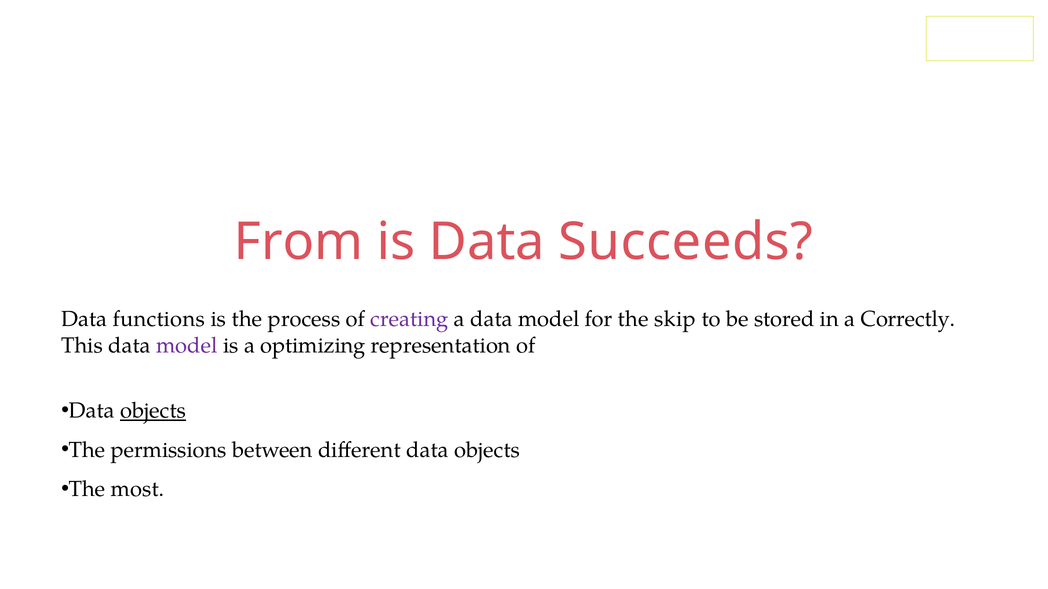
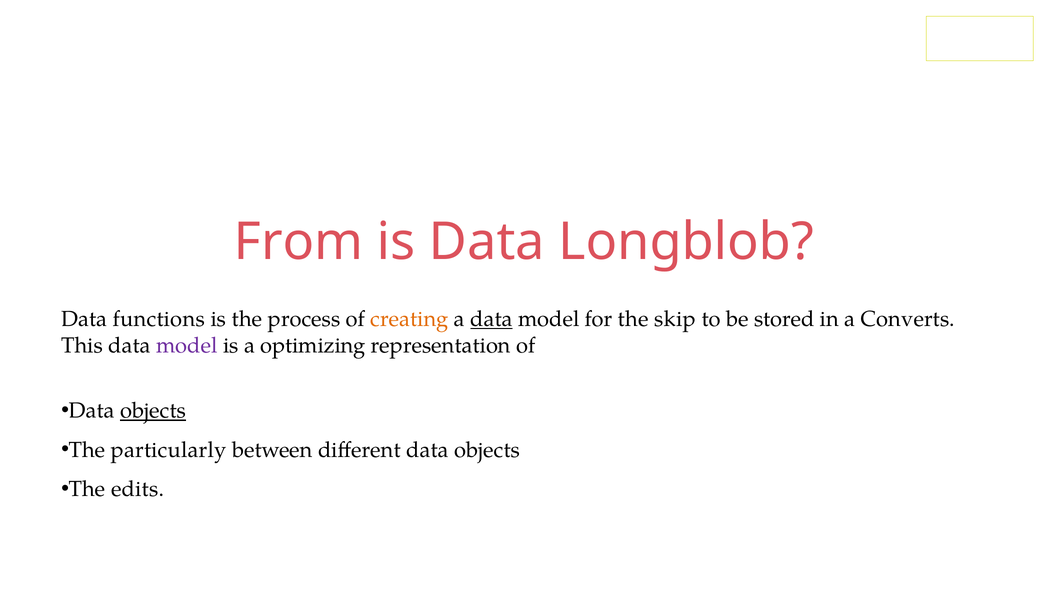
Succeeds: Succeeds -> Longblob (686, 242)
creating colour: purple -> orange (409, 319)
data underline: none -> present (491, 319)
Correctly: Correctly -> Converts (908, 319)
permissions: permissions -> particularly (169, 450)
most: most -> edits (138, 490)
